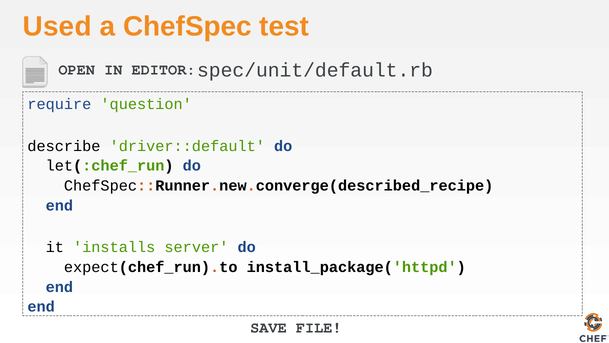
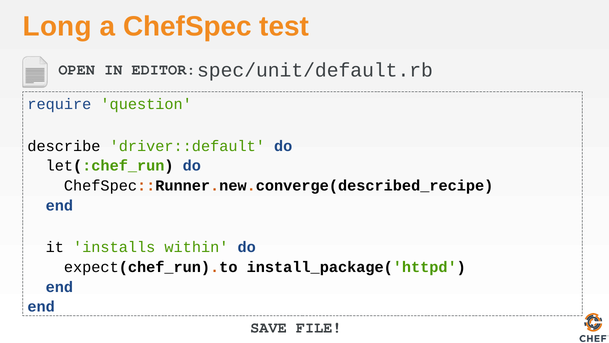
Used: Used -> Long (57, 26)
server: server -> within (196, 247)
